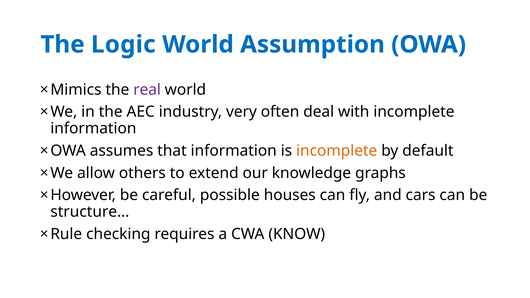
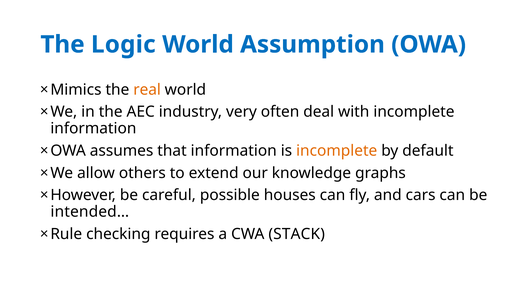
real colour: purple -> orange (147, 90)
structure…: structure… -> intended… (90, 212)
KNOW: KNOW -> STACK (297, 234)
